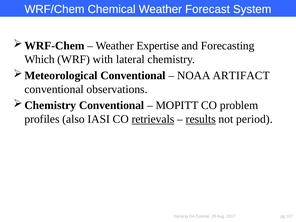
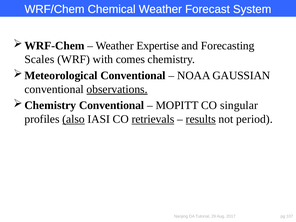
Which: Which -> Scales (39, 59)
lateral: lateral -> comes (130, 59)
ARTIFACT: ARTIFACT -> GAUSSIAN (241, 75)
observations underline: none -> present (117, 89)
problem: problem -> singular (239, 105)
also underline: none -> present (74, 119)
